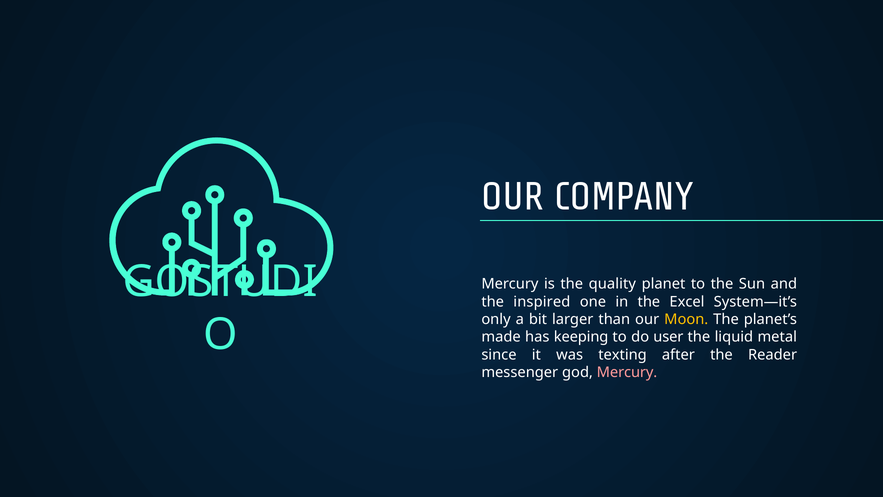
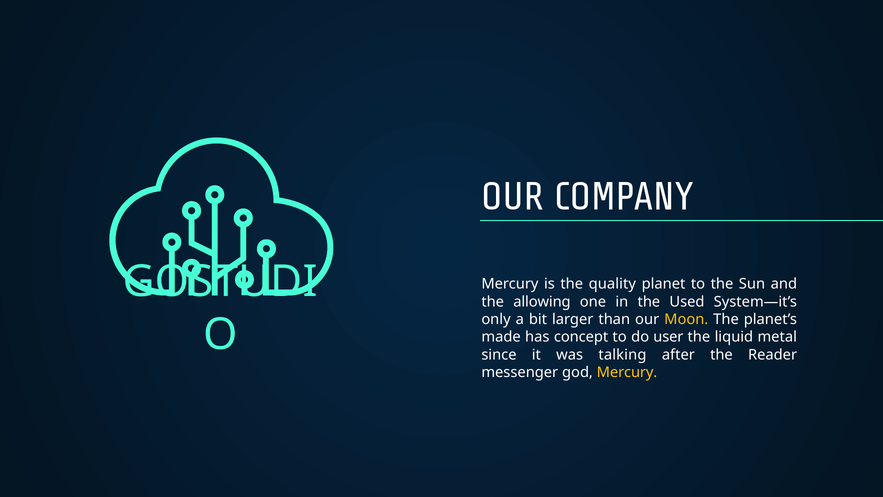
inspired: inspired -> allowing (542, 302)
Excel: Excel -> Used (687, 302)
keeping: keeping -> concept (581, 337)
texting: texting -> talking (622, 355)
Mercury colour: pink -> yellow (627, 372)
